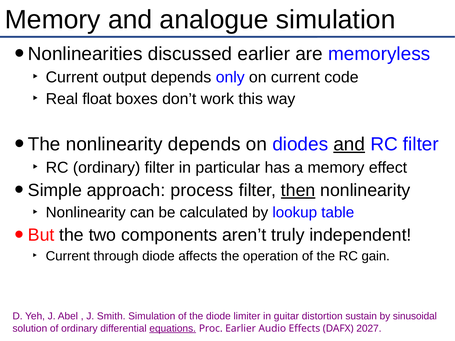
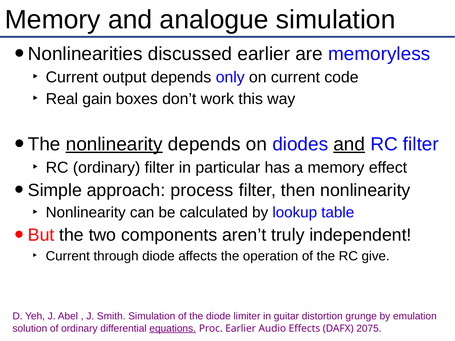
float: float -> gain (97, 99)
nonlinearity underline: none -> present (114, 144)
then underline: present -> none (298, 191)
gain: gain -> give (376, 256)
sustain: sustain -> grunge (361, 317)
sinusoidal: sinusoidal -> emulation (415, 317)
2027: 2027 -> 2075 (369, 329)
